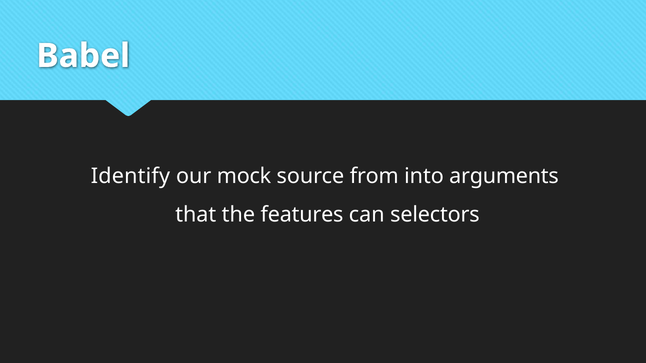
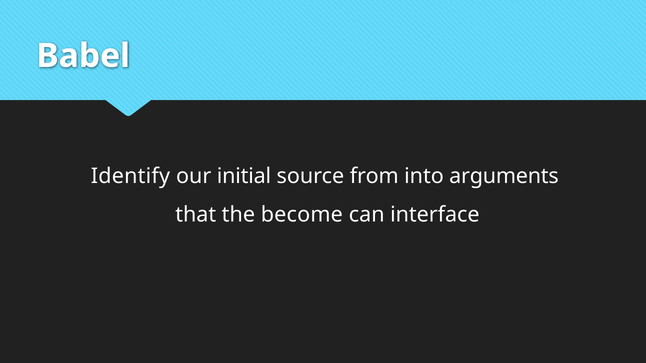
mock: mock -> initial (244, 176)
features: features -> become (302, 215)
selectors: selectors -> interface (435, 215)
